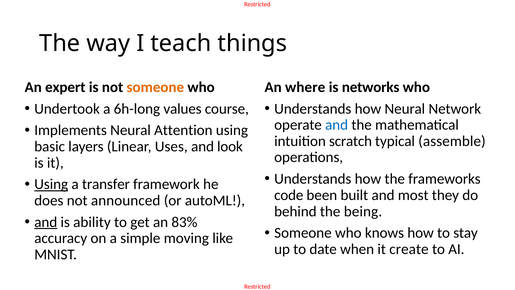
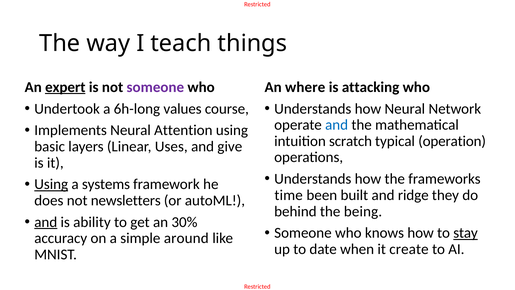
expert underline: none -> present (65, 87)
someone colour: orange -> purple (155, 87)
networks: networks -> attacking (371, 87)
assemble: assemble -> operation (452, 141)
look: look -> give (230, 146)
transfer: transfer -> systems (106, 184)
code: code -> time (289, 195)
most: most -> ridge (413, 195)
announced: announced -> newsletters (126, 200)
83%: 83% -> 30% (184, 222)
stay underline: none -> present (466, 233)
moving: moving -> around (186, 238)
